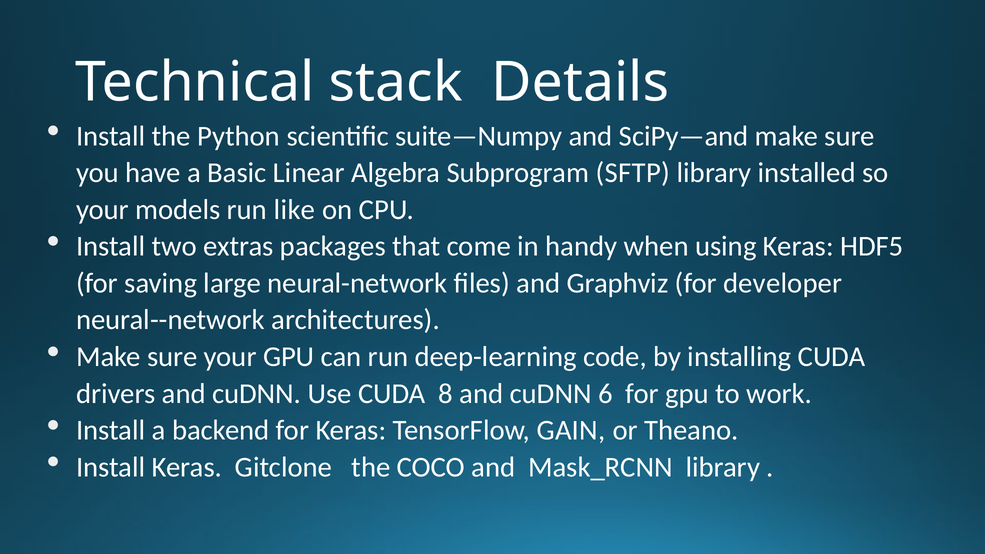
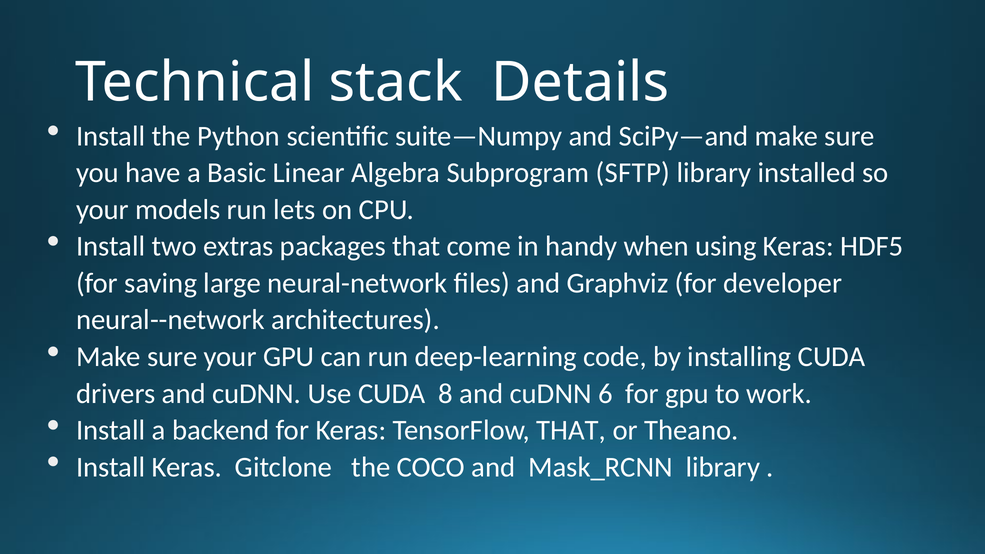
like: like -> lets (295, 210)
TensorFlow GAIN: GAIN -> THAT (571, 430)
